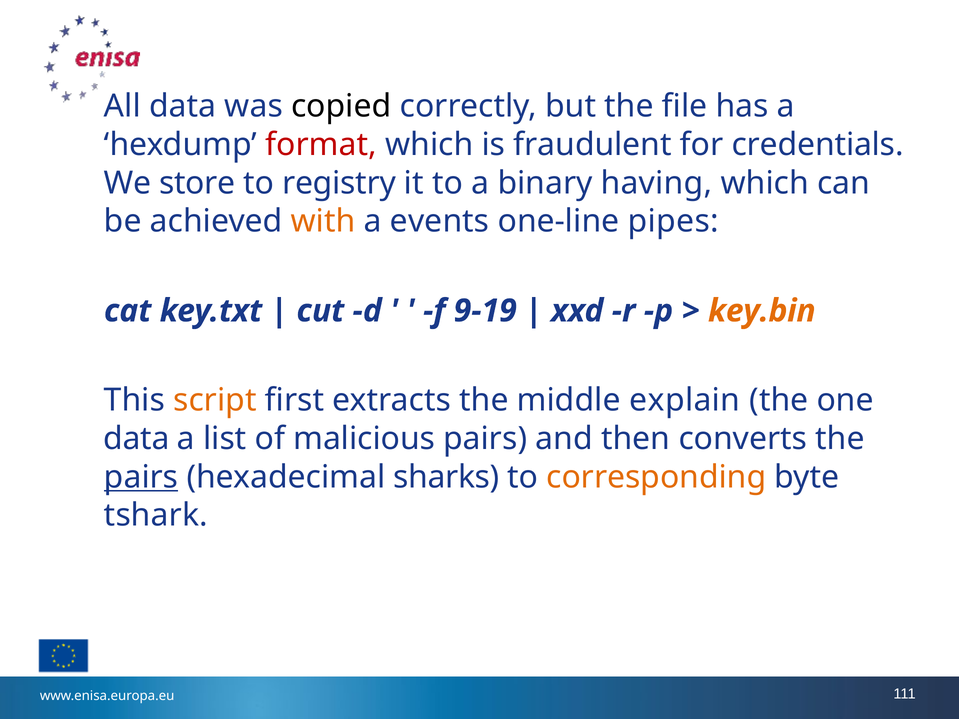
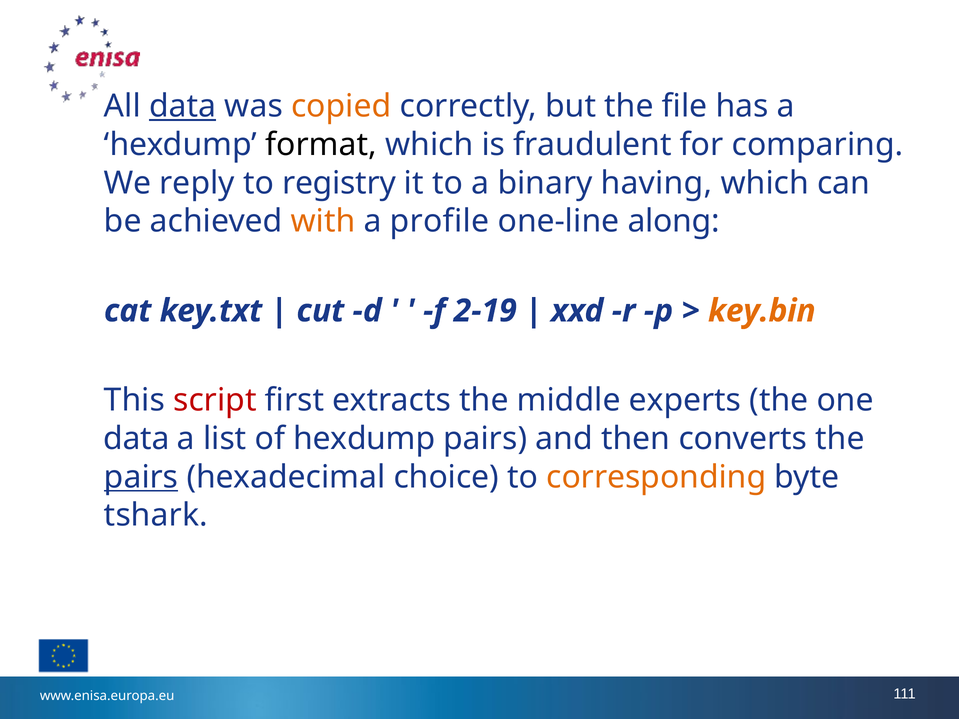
data underline: none -> present (183, 106)
copied colour: black -> orange (341, 106)
format colour: red -> black (321, 145)
credentials: credentials -> comparing (818, 145)
store: store -> reply (197, 183)
events: events -> profile (440, 221)
pipes: pipes -> along (674, 221)
9-19: 9-19 -> 2-19 (485, 311)
script colour: orange -> red (215, 400)
explain: explain -> experts (685, 400)
of malicious: malicious -> hexdump (364, 439)
sharks: sharks -> choice (446, 477)
